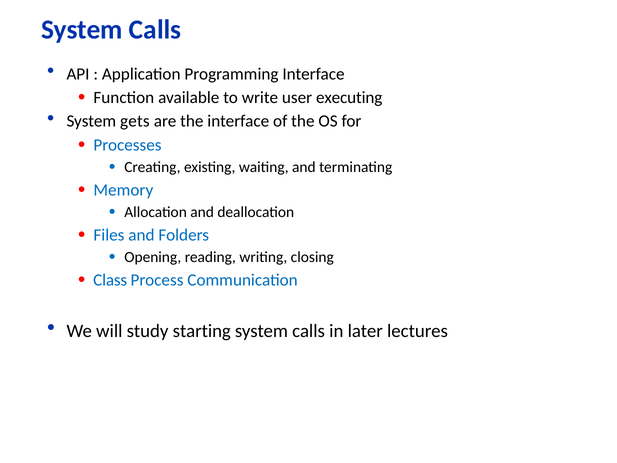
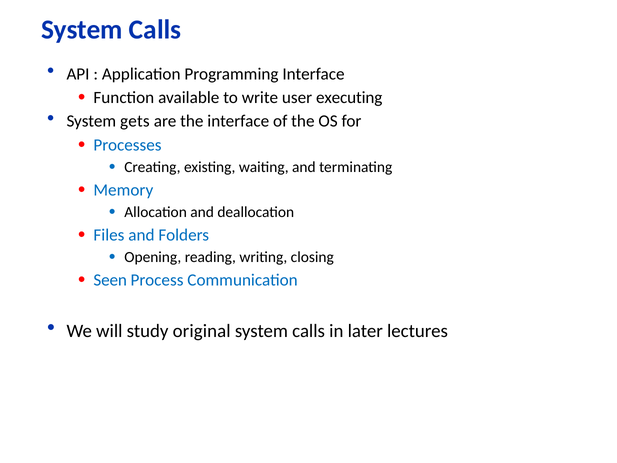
Class: Class -> Seen (110, 280)
starting: starting -> original (202, 331)
